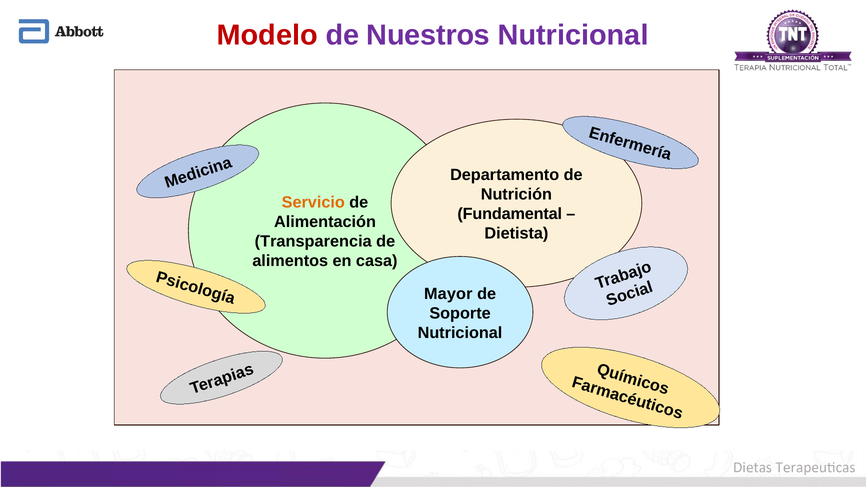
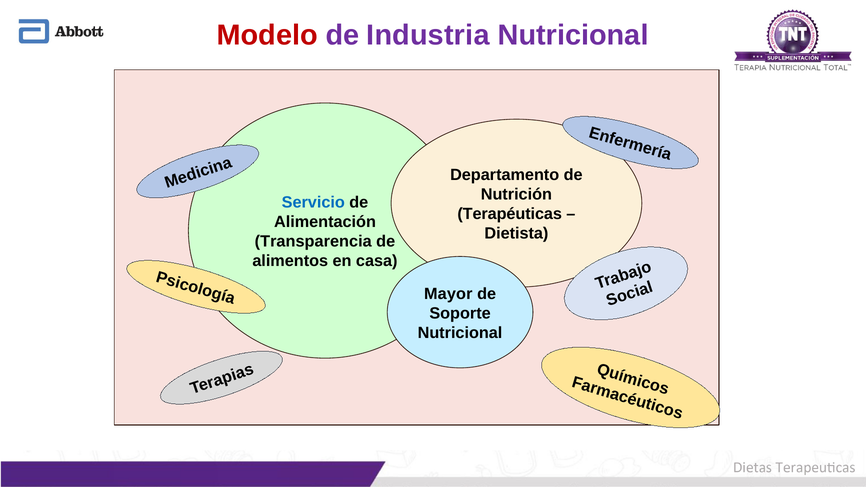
Nuestros: Nuestros -> Industria (428, 35)
Servicio colour: orange -> blue (313, 203)
Fundamental: Fundamental -> Terapéuticas (510, 214)
